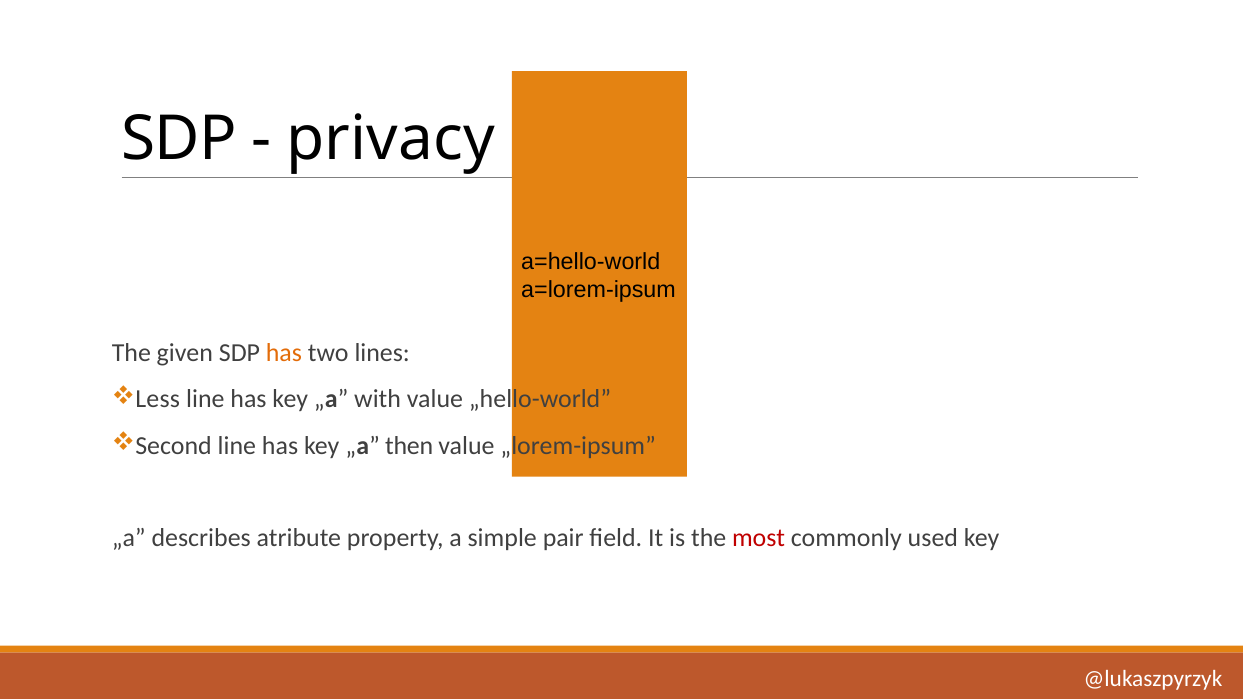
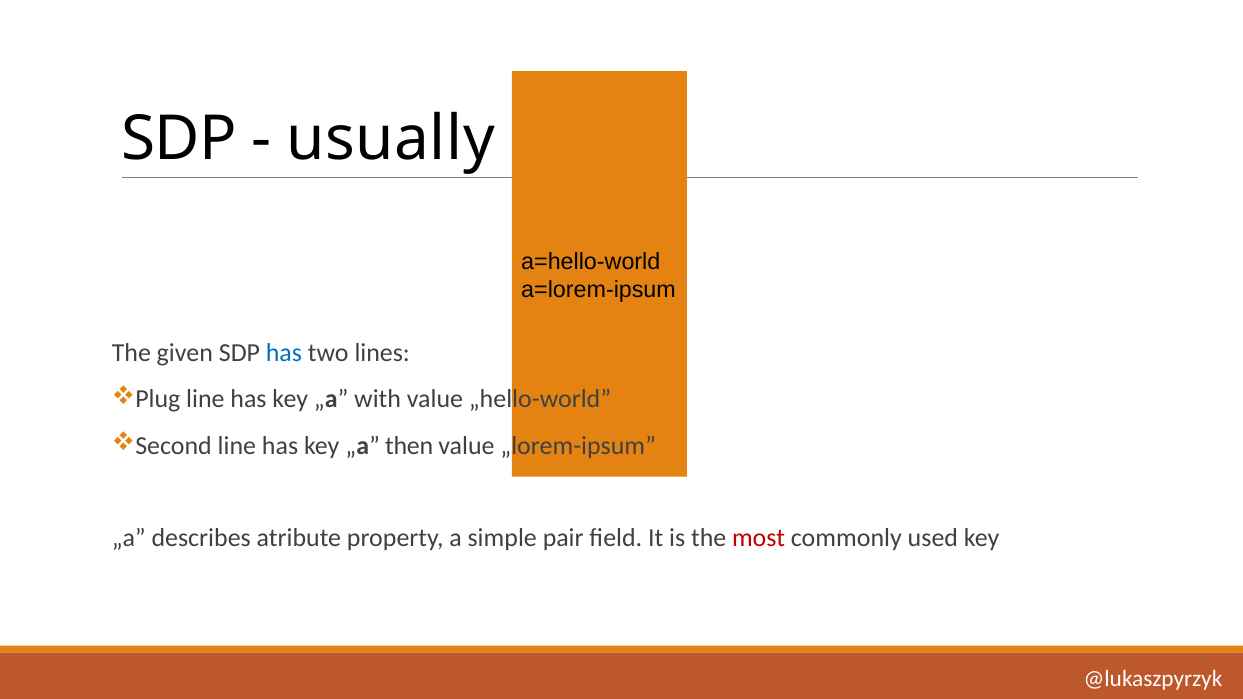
privacy: privacy -> usually (391, 139)
has colour: orange -> blue (284, 353)
Less: Less -> Plug (158, 400)
